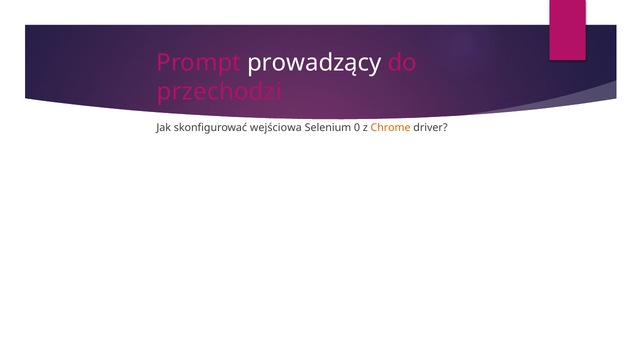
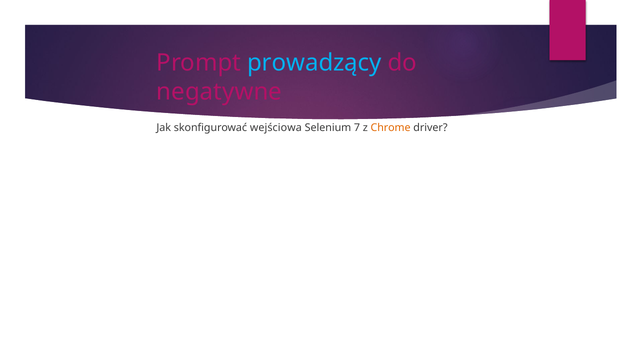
prowadzący colour: white -> light blue (314, 63)
przechodzi: przechodzi -> negatywne (219, 92)
0: 0 -> 7 (357, 128)
